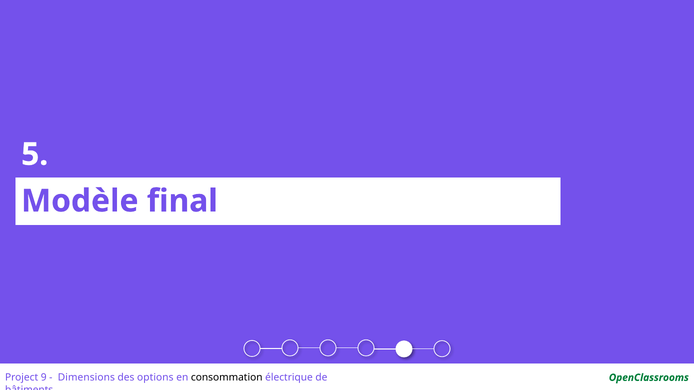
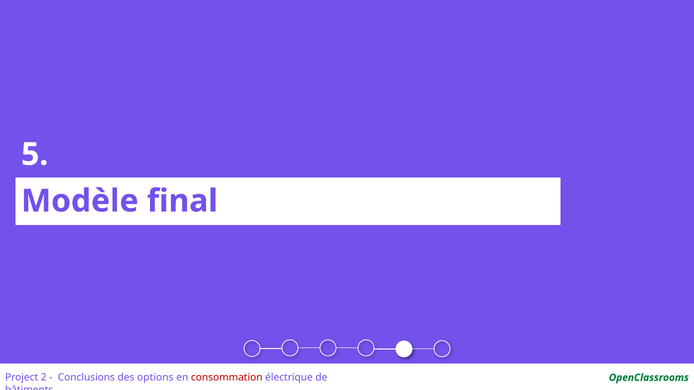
9: 9 -> 2 (44, 378)
Dimensions: Dimensions -> Conclusions (86, 378)
consommation colour: black -> red (227, 378)
